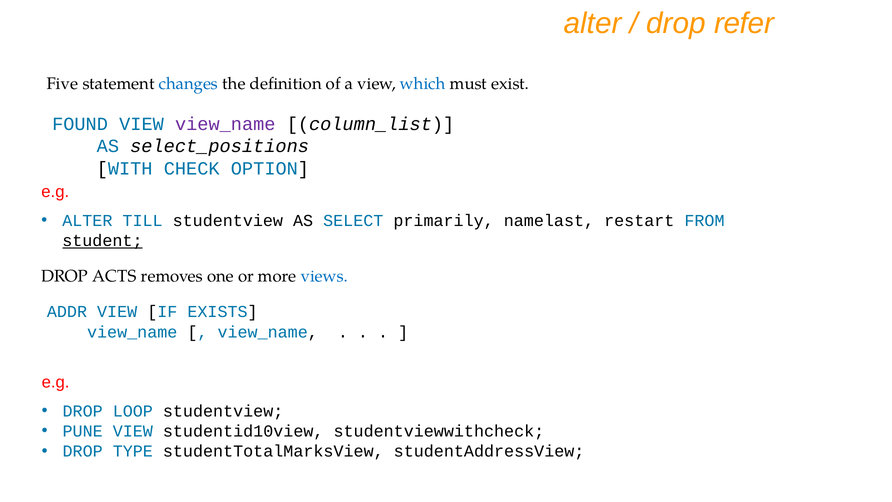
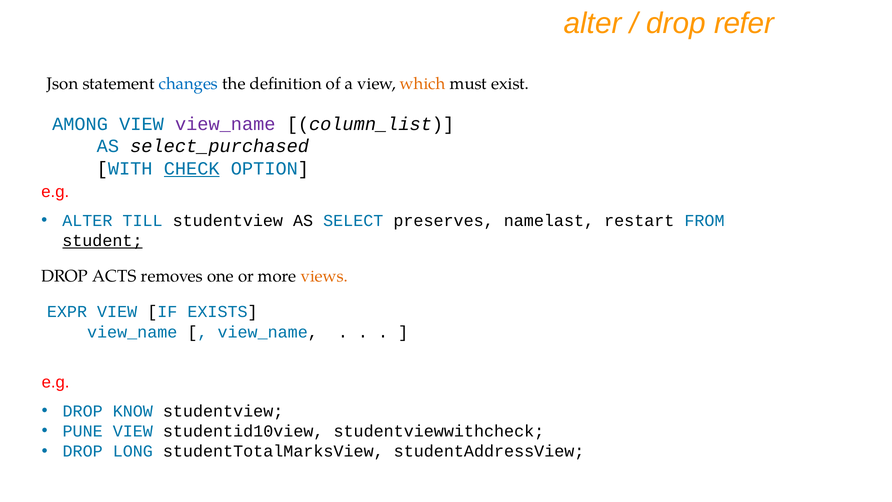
Five: Five -> Json (62, 84)
which colour: blue -> orange (423, 84)
FOUND: FOUND -> AMONG (80, 124)
select_positions: select_positions -> select_purchased (220, 146)
CHECK underline: none -> present (192, 169)
primarily: primarily -> preserves (444, 221)
views colour: blue -> orange (324, 276)
ADDR: ADDR -> EXPR (67, 312)
LOOP: LOOP -> KNOW (133, 411)
TYPE: TYPE -> LONG (133, 451)
